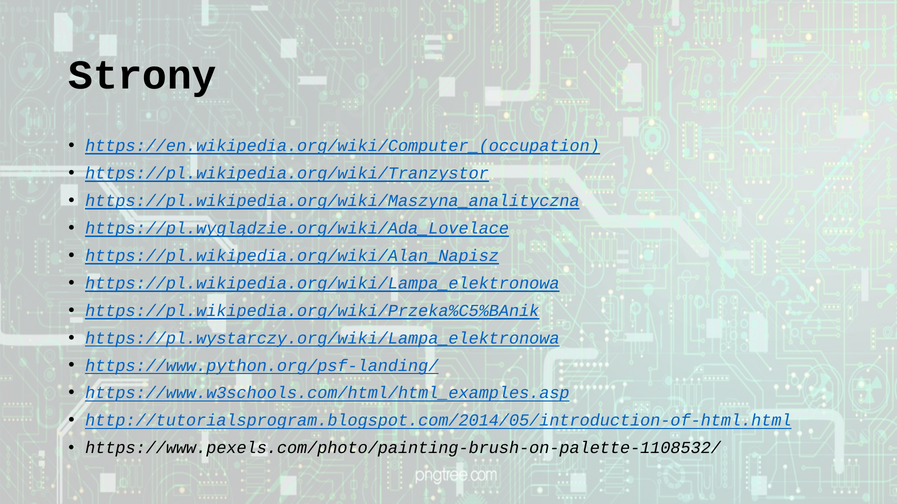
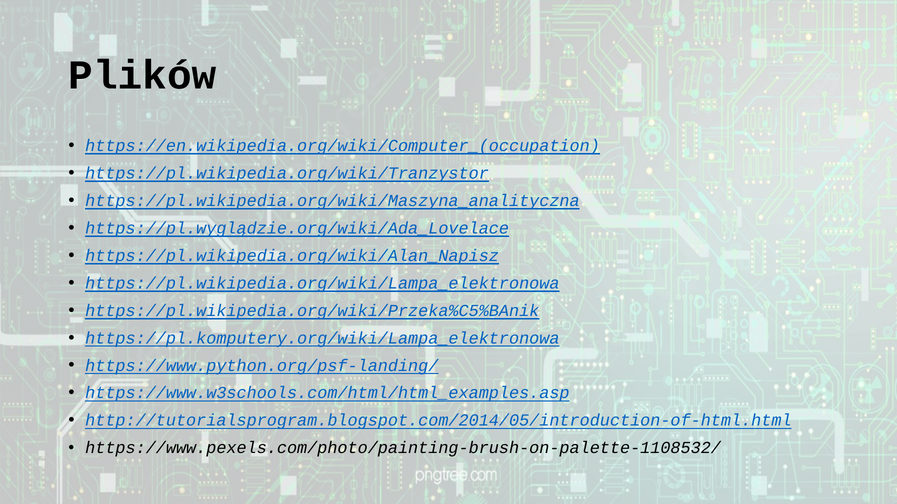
Strony: Strony -> Plików (142, 75)
https://pl.wystarczy.org/wiki/Lampa_elektronowa: https://pl.wystarczy.org/wiki/Lampa_elektronowa -> https://pl.komputery.org/wiki/Lampa_elektronowa (322, 338)
